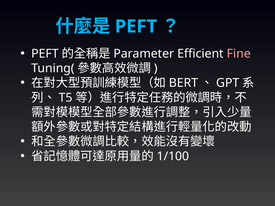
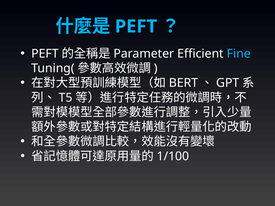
Fine colour: pink -> light blue (239, 54)
